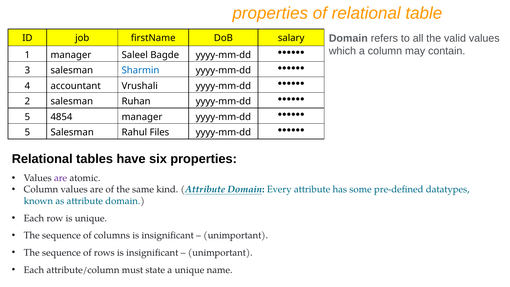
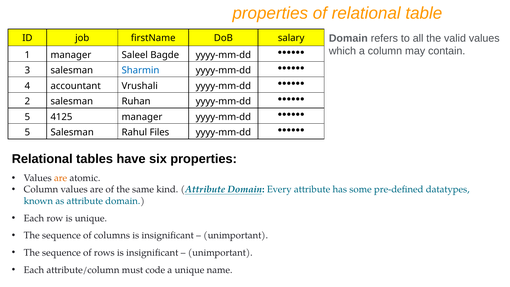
4854: 4854 -> 4125 (61, 117)
are colour: purple -> orange (61, 178)
state: state -> code (155, 270)
